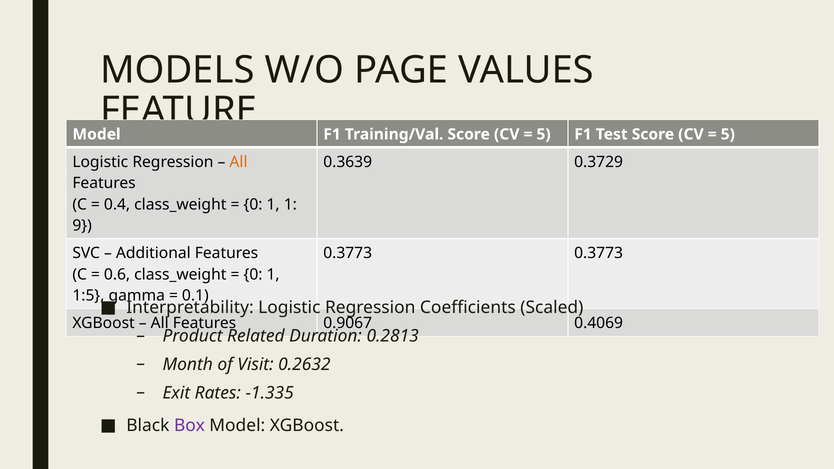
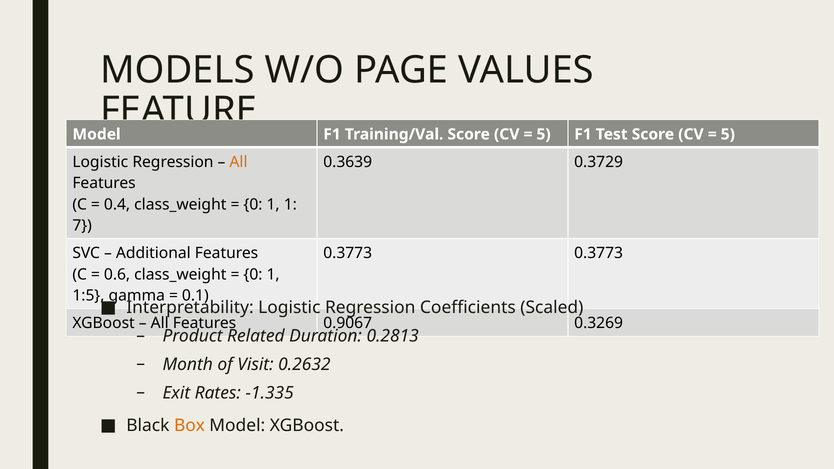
9: 9 -> 7 (82, 226)
0.4069: 0.4069 -> 0.3269 (599, 323)
Box colour: purple -> orange (189, 426)
